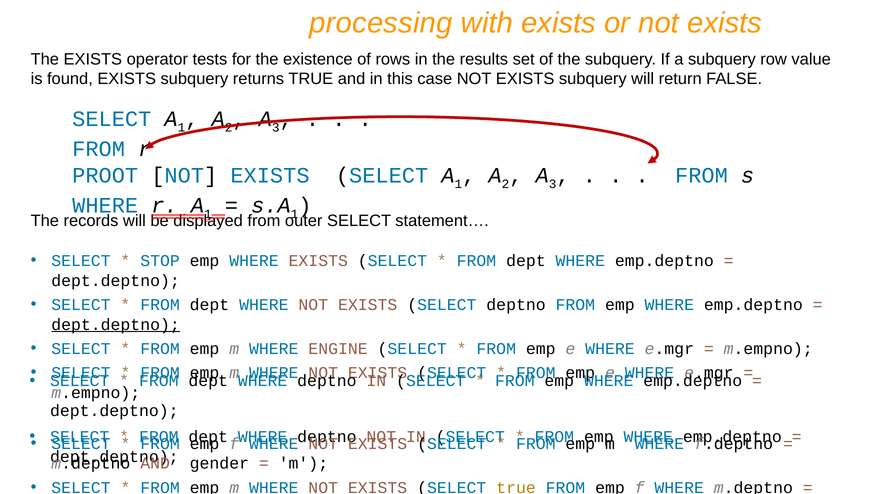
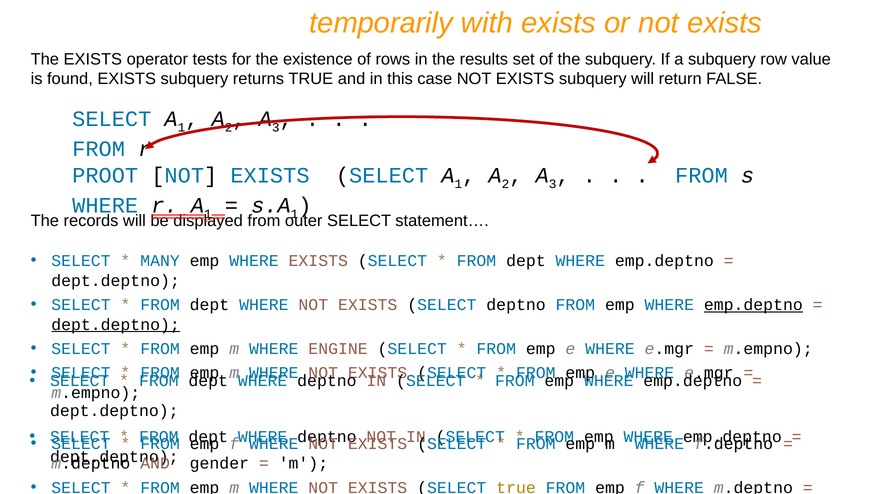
processing: processing -> temporarily (381, 23)
STOP: STOP -> MANY (160, 261)
emp.deptno underline: none -> present (753, 305)
